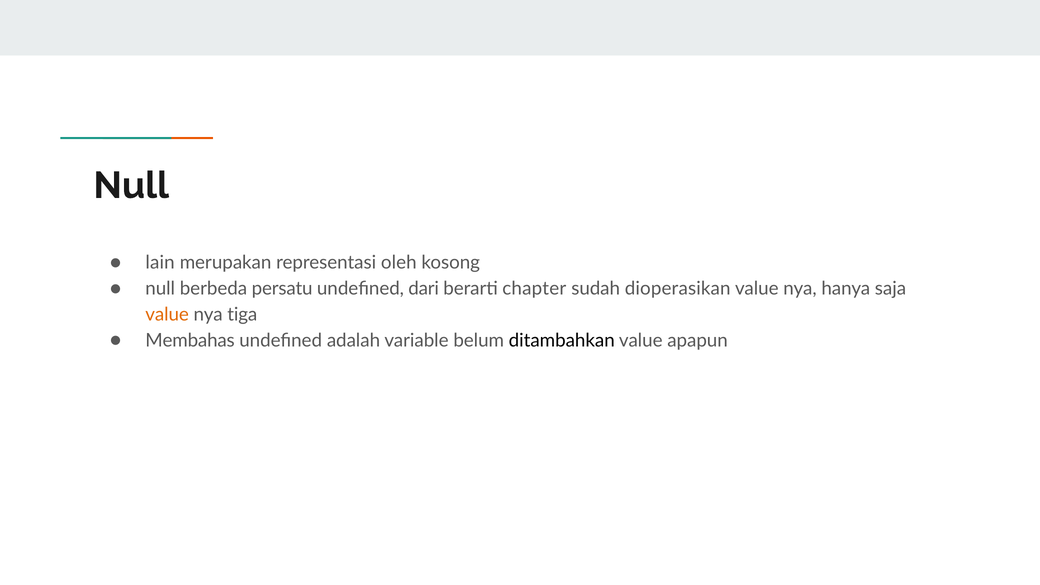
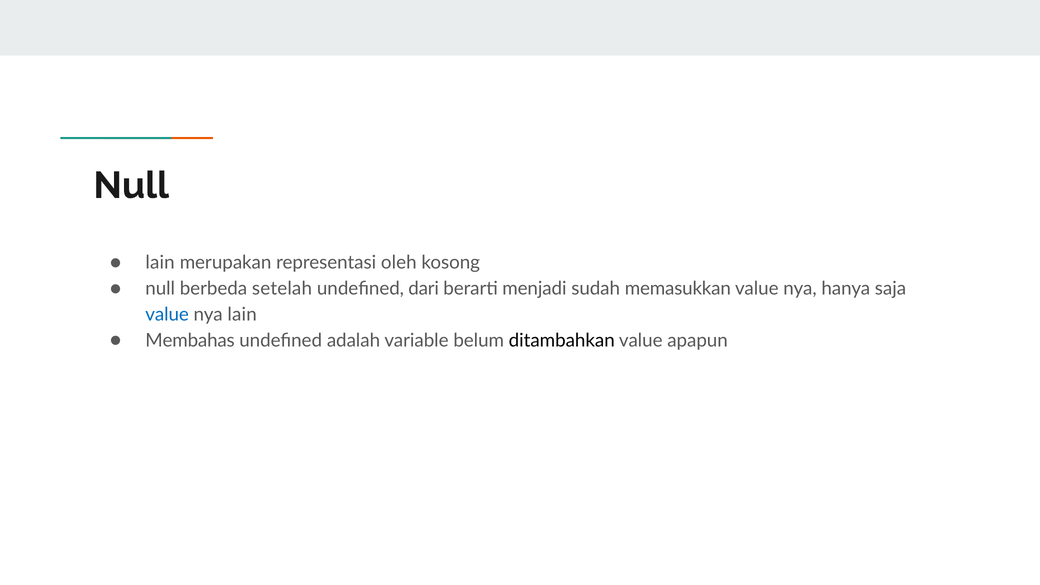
persatu: persatu -> setelah (282, 289)
chapter: chapter -> menjadi (534, 289)
dioperasikan: dioperasikan -> memasukkan (678, 289)
value colour: orange -> blue (167, 315)
nya tiga: tiga -> lain (242, 315)
